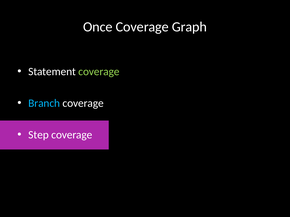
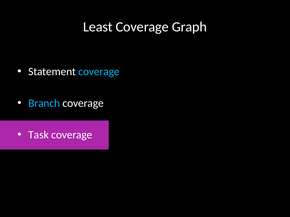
Once: Once -> Least (98, 27)
coverage colour: light green -> light blue (99, 72)
Step: Step -> Task (39, 135)
